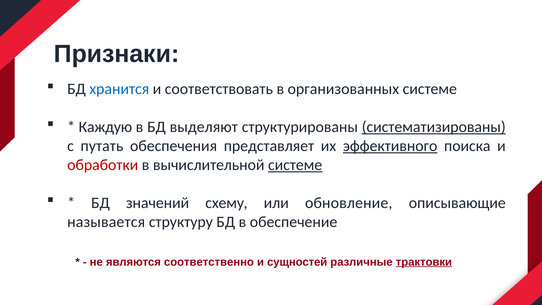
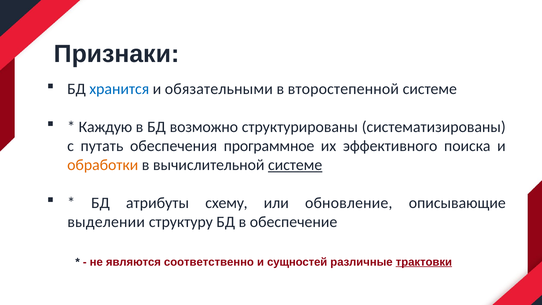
соответствовать: соответствовать -> обязательными (219, 89)
организованных: организованных -> второстепенной (343, 89)
выделяют: выделяют -> возможно (204, 127)
систематизированы underline: present -> none (434, 127)
представляет: представляет -> программное (269, 146)
эффективного underline: present -> none (390, 146)
обработки colour: red -> orange (103, 165)
значений: значений -> атрибуты (158, 203)
называется: называется -> выделении (106, 222)
